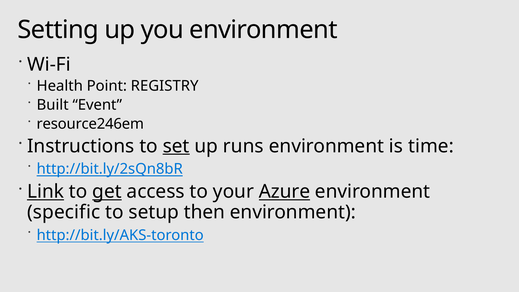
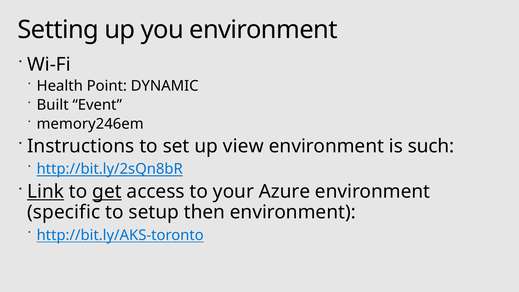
REGISTRY: REGISTRY -> DYNAMIC (165, 86)
resource246em: resource246em -> memory246em (90, 124)
set underline: present -> none (176, 146)
runs: runs -> view (243, 146)
time: time -> such (431, 146)
Azure underline: present -> none (284, 192)
